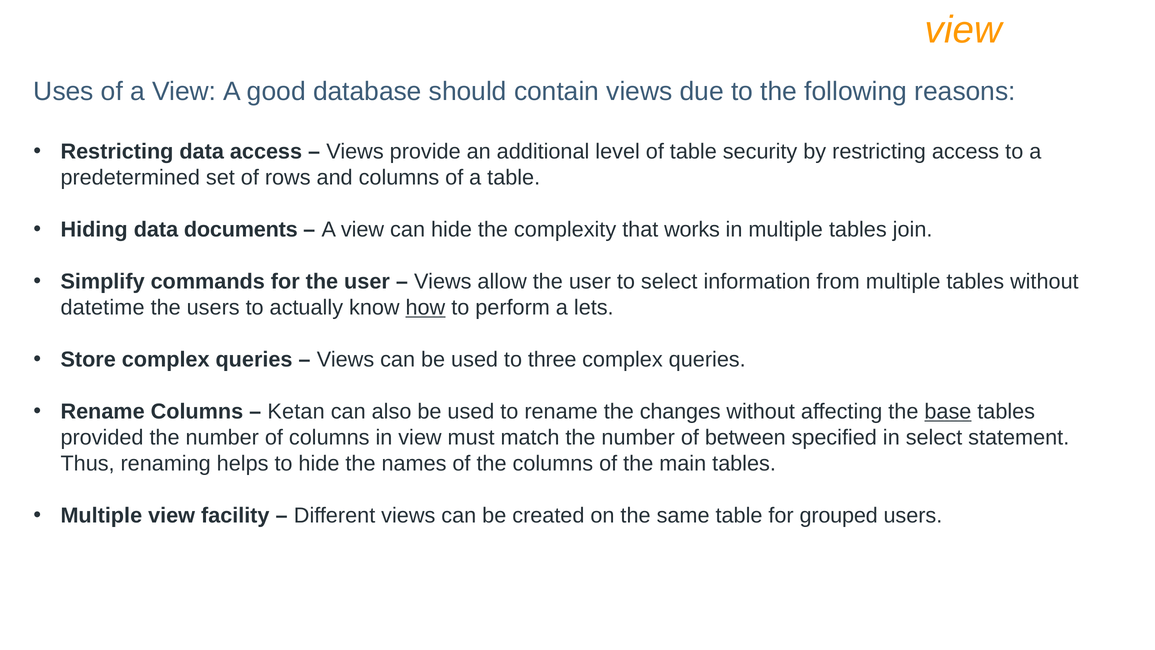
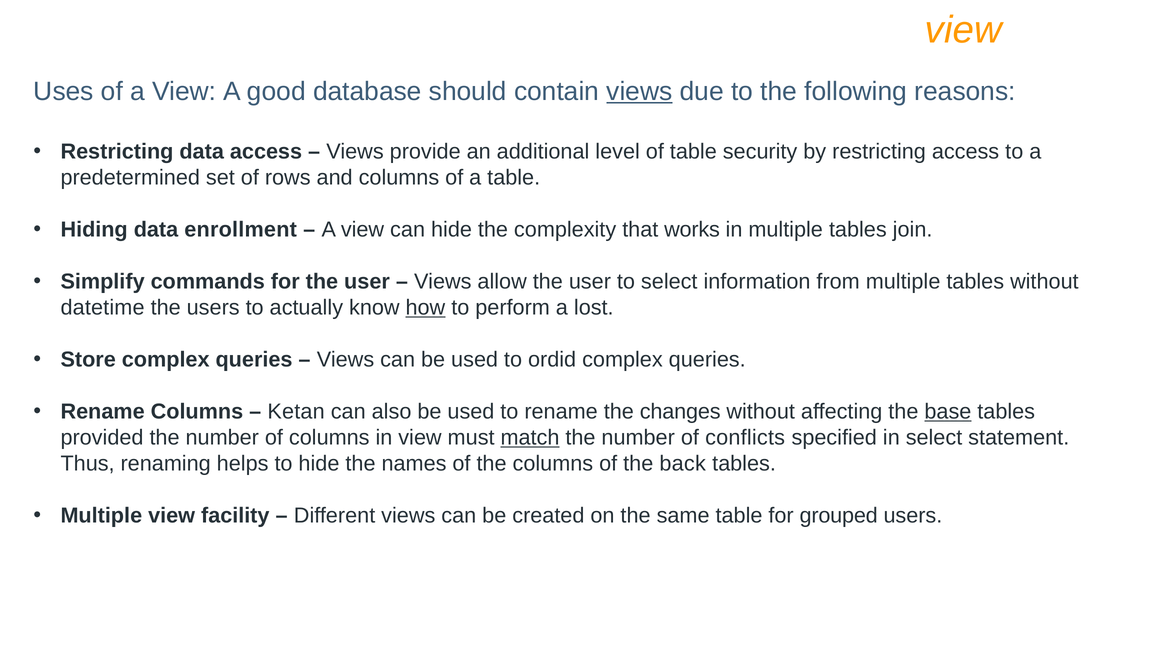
views underline: none -> present (639, 91)
documents: documents -> enrollment (241, 230)
lets: lets -> lost (594, 308)
three: three -> ordid (552, 360)
match underline: none -> present (530, 438)
between: between -> conflicts (745, 438)
main: main -> back (683, 463)
